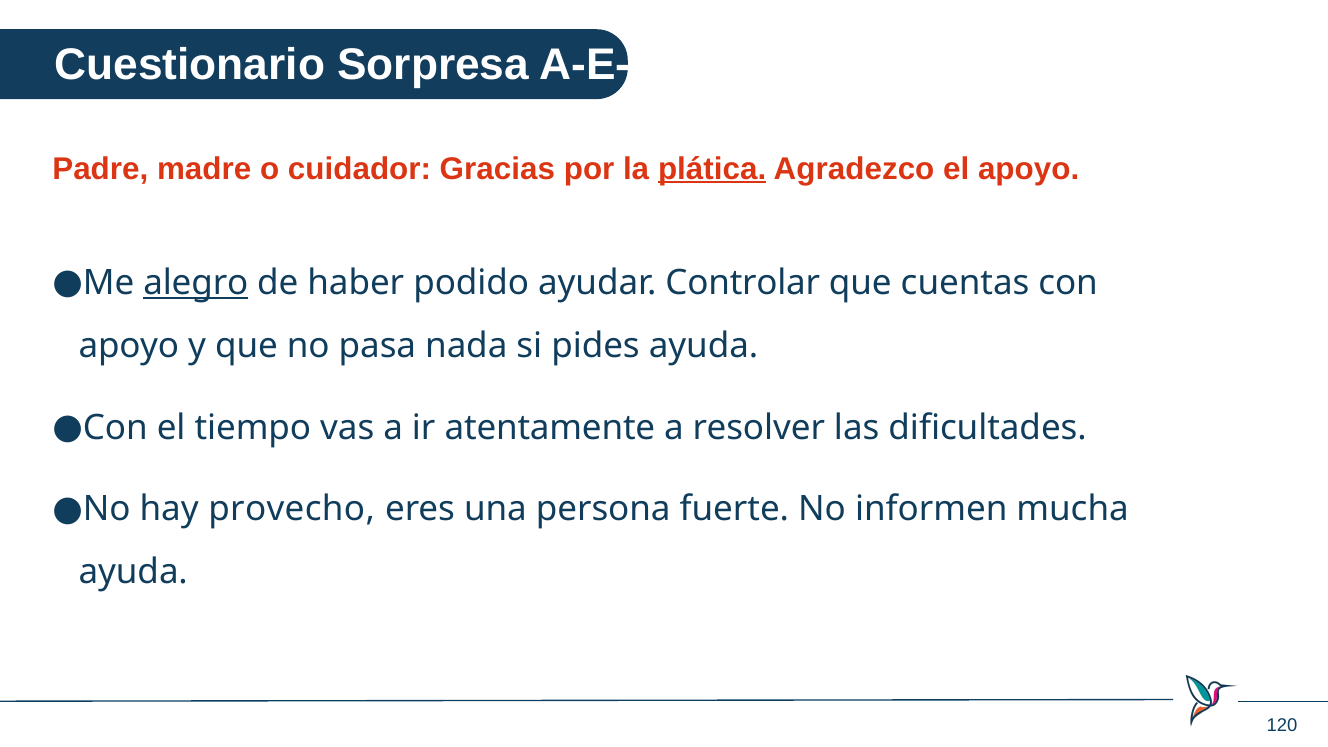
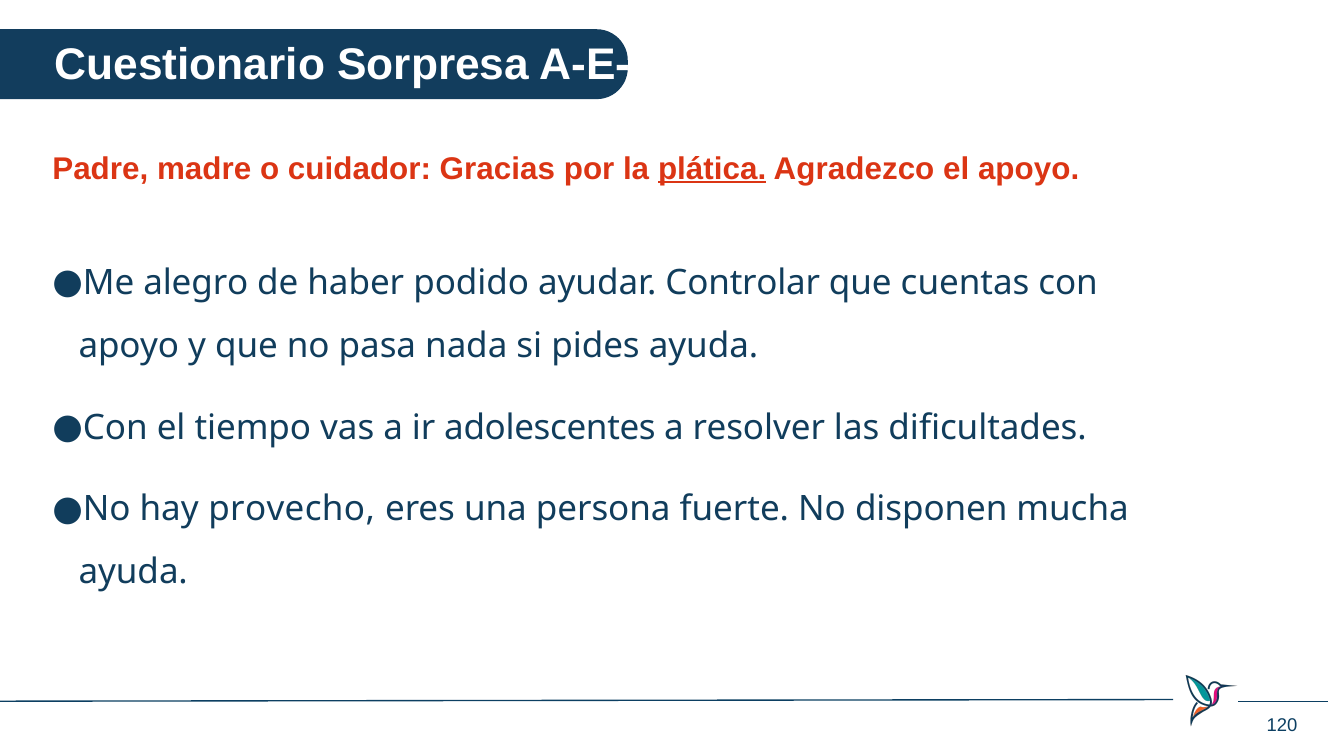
alegro underline: present -> none (196, 283)
atentamente: atentamente -> adolescentes (550, 428)
informen: informen -> disponen (931, 509)
